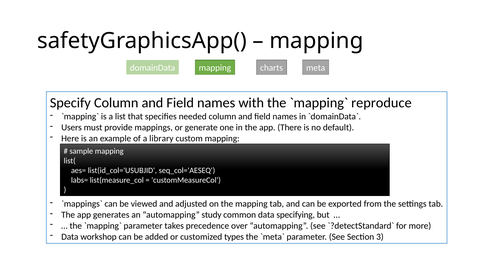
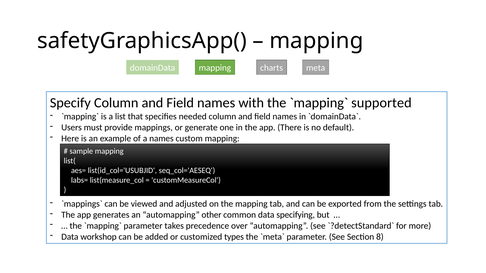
reproduce: reproduce -> supported (381, 103)
a library: library -> names (161, 139)
study: study -> other (212, 215)
3: 3 -> 8 (380, 237)
